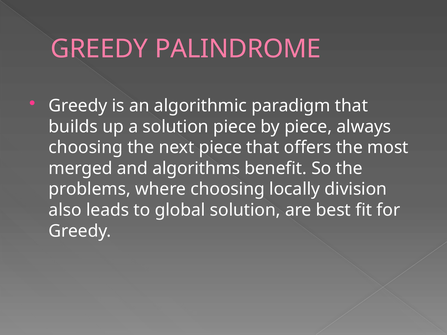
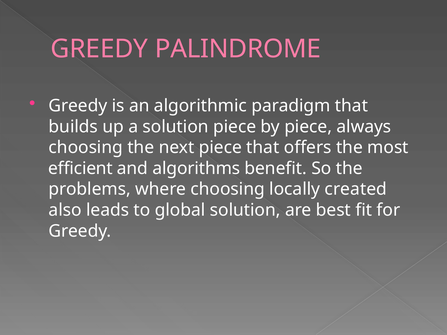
merged: merged -> efficient (81, 169)
division: division -> created (356, 189)
